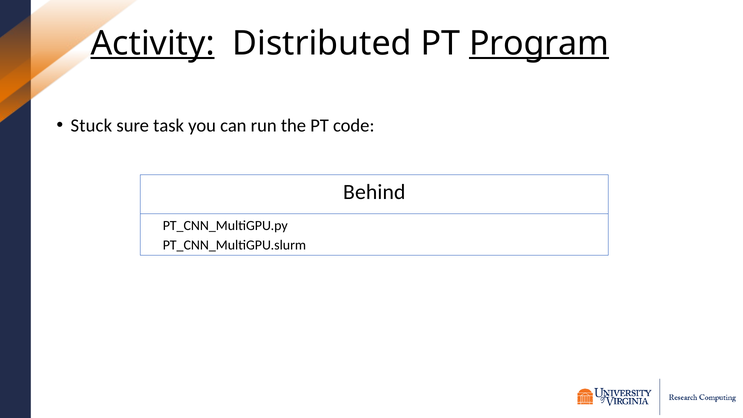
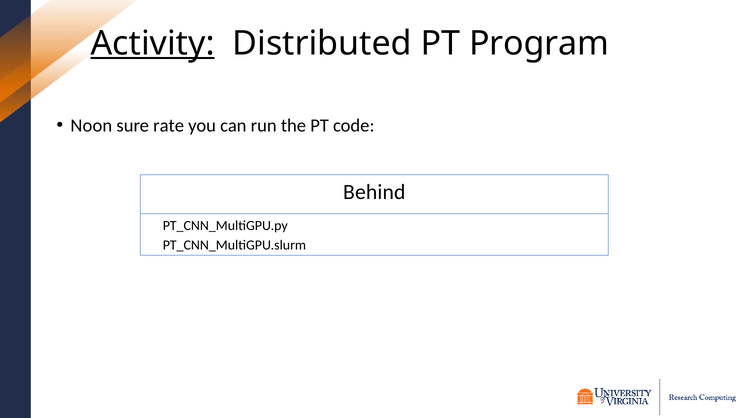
Program underline: present -> none (539, 43)
Stuck: Stuck -> Noon (91, 125)
task: task -> rate (169, 125)
